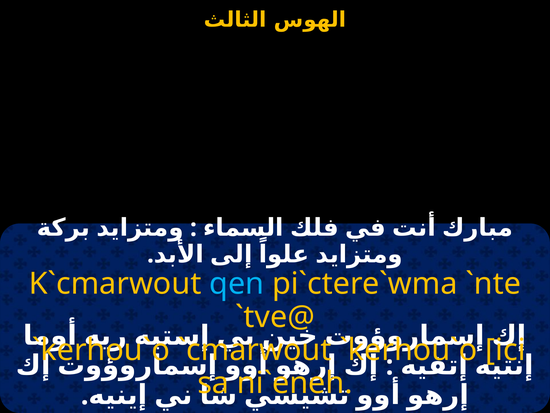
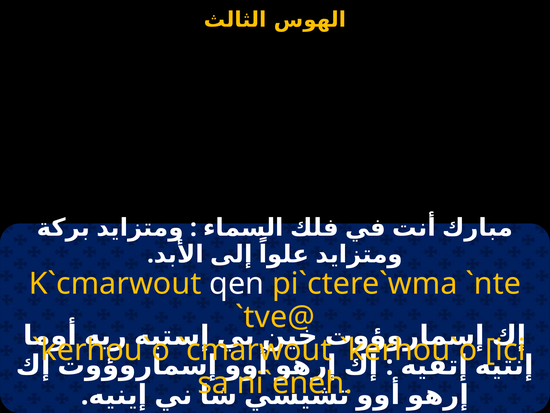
qen colour: light blue -> white (237, 284)
